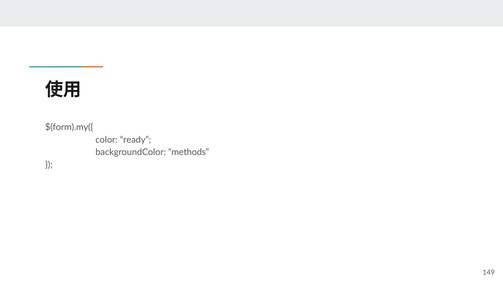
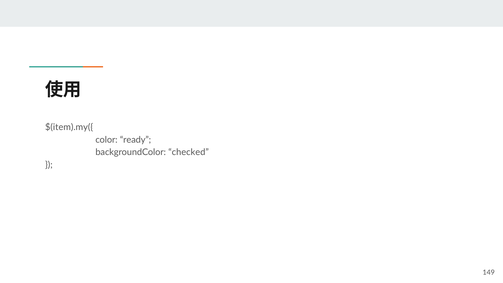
$(form).my({: $(form).my({ -> $(item).my({ (69, 127)
methods: methods -> checked (189, 152)
